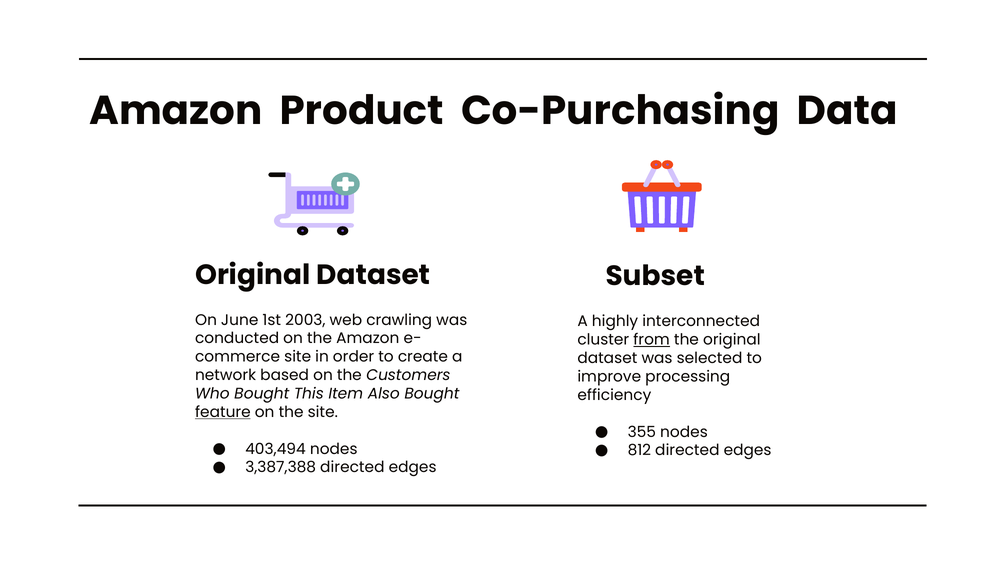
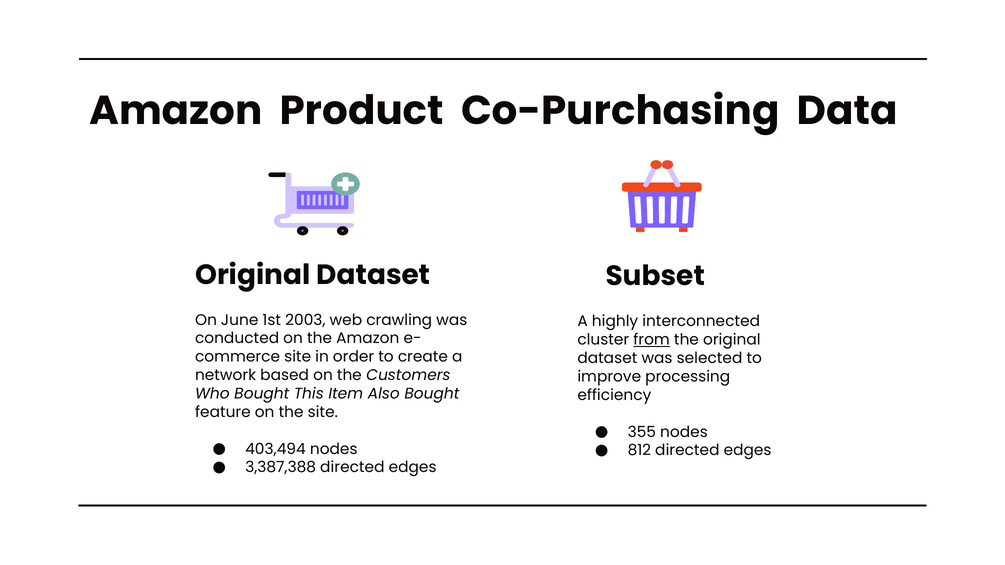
feature underline: present -> none (223, 412)
